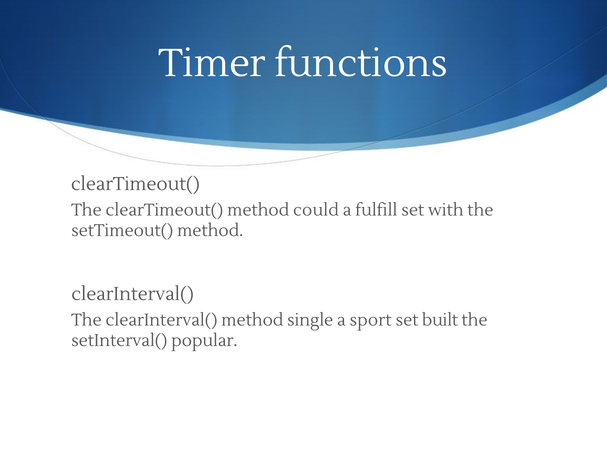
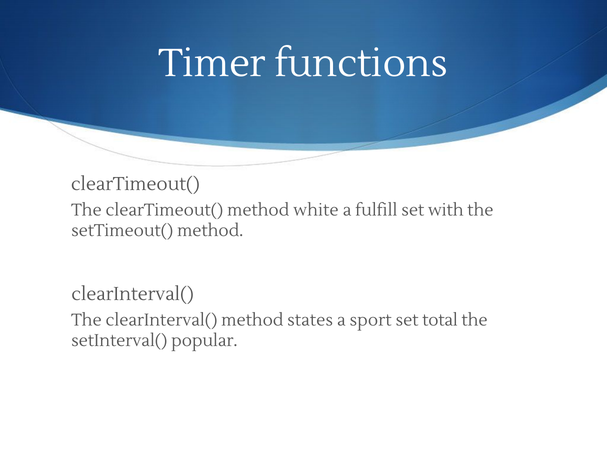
could: could -> white (316, 210)
single: single -> states (310, 320)
built: built -> total (440, 320)
